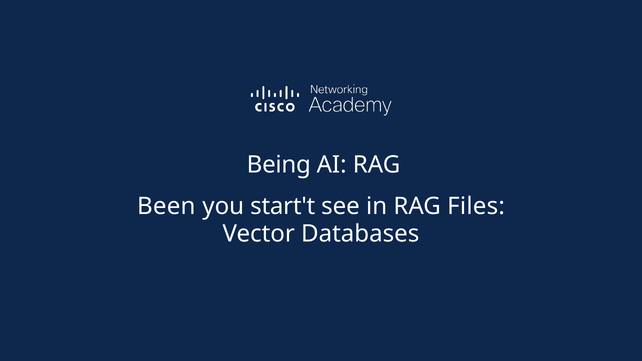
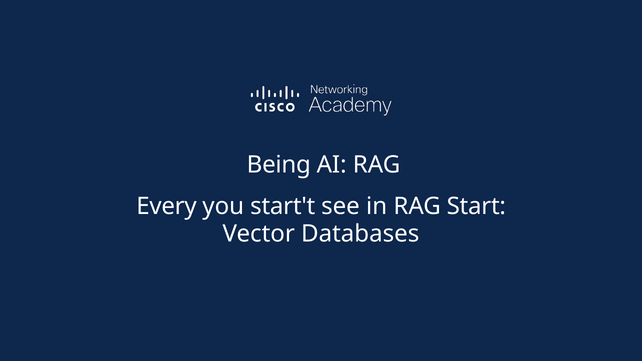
Been: Been -> Every (166, 206)
Files: Files -> Start (476, 206)
